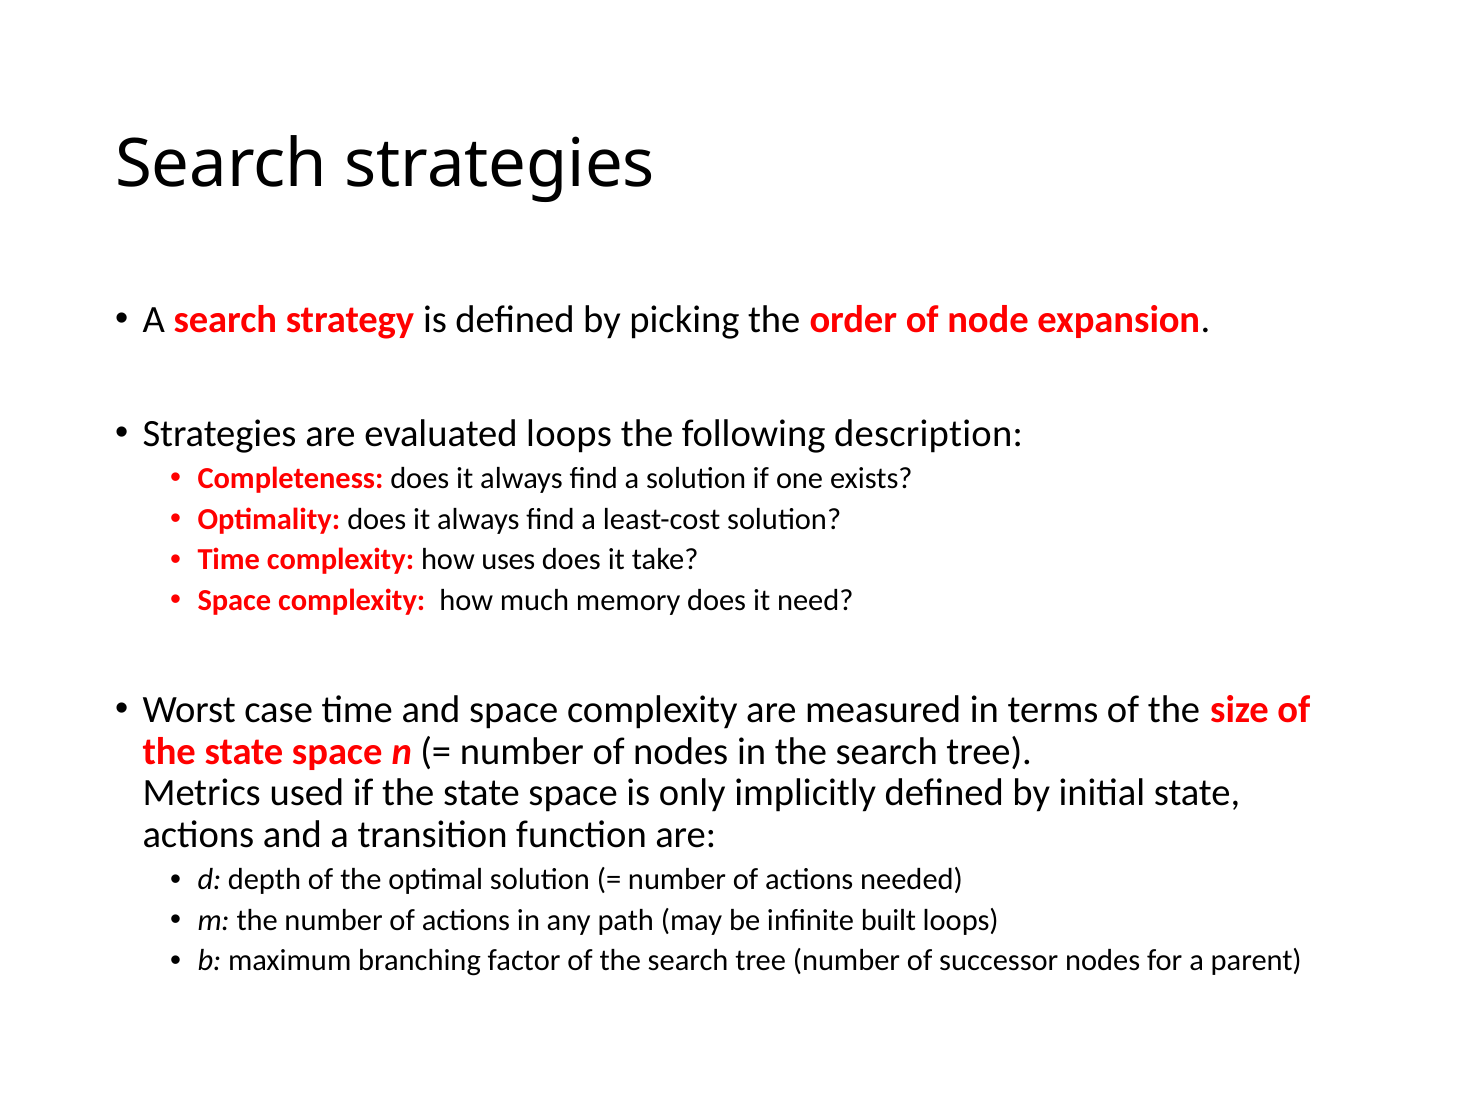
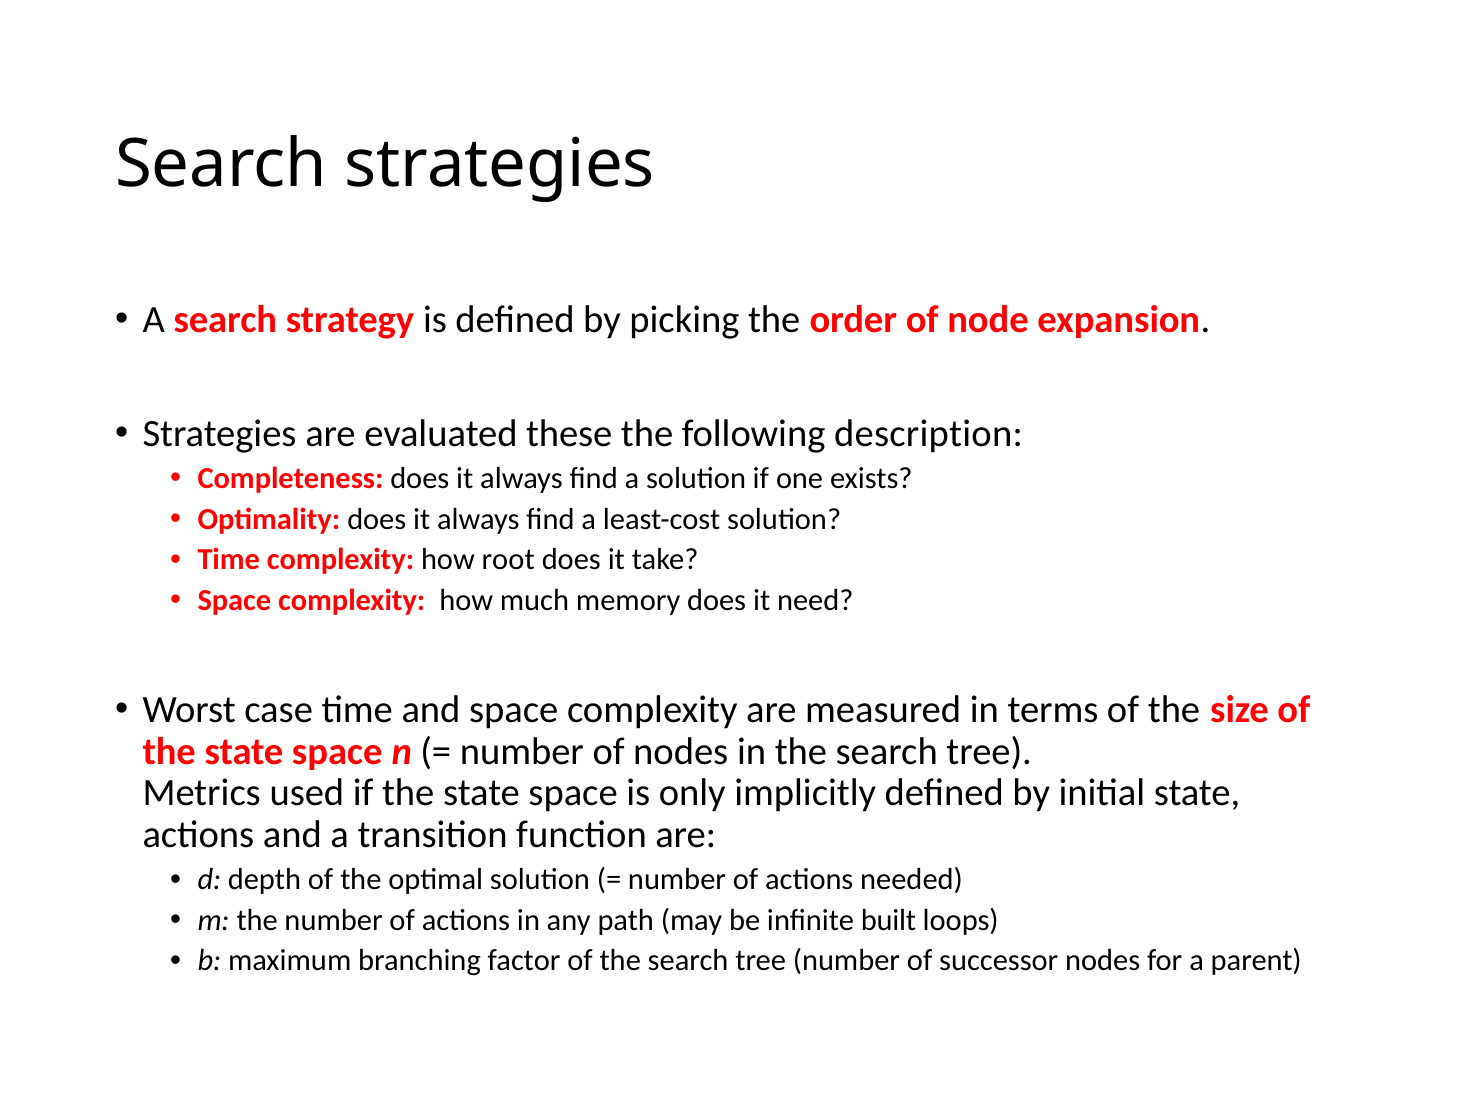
evaluated loops: loops -> these (569, 434)
uses: uses -> root (508, 560)
